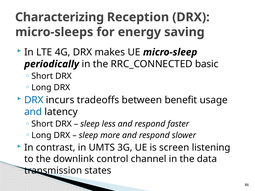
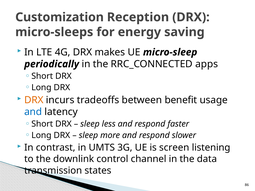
Characterizing: Characterizing -> Customization (60, 17)
basic: basic -> apps (207, 64)
DRX colour: blue -> orange (34, 100)
